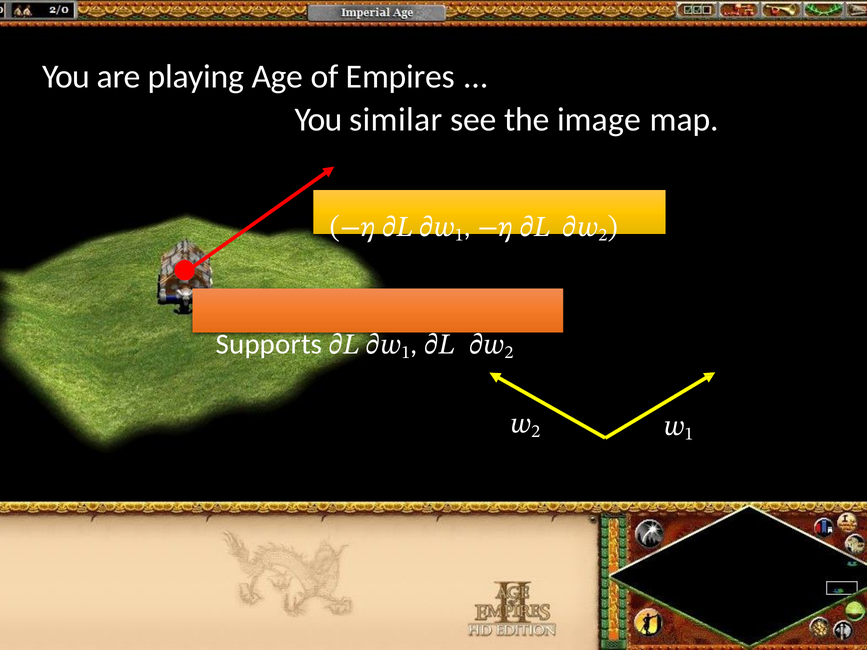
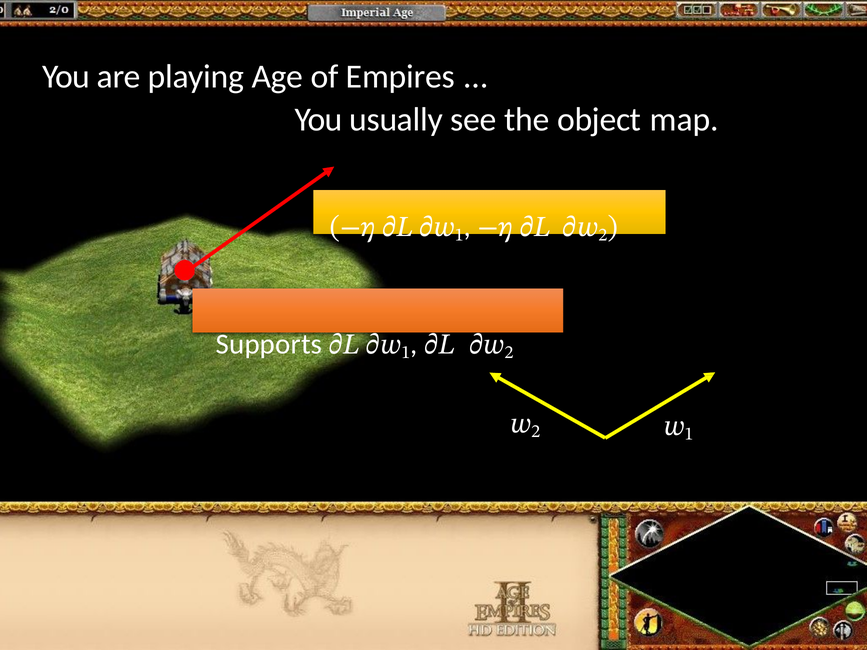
similar: similar -> usually (396, 120)
image: image -> object (599, 120)
